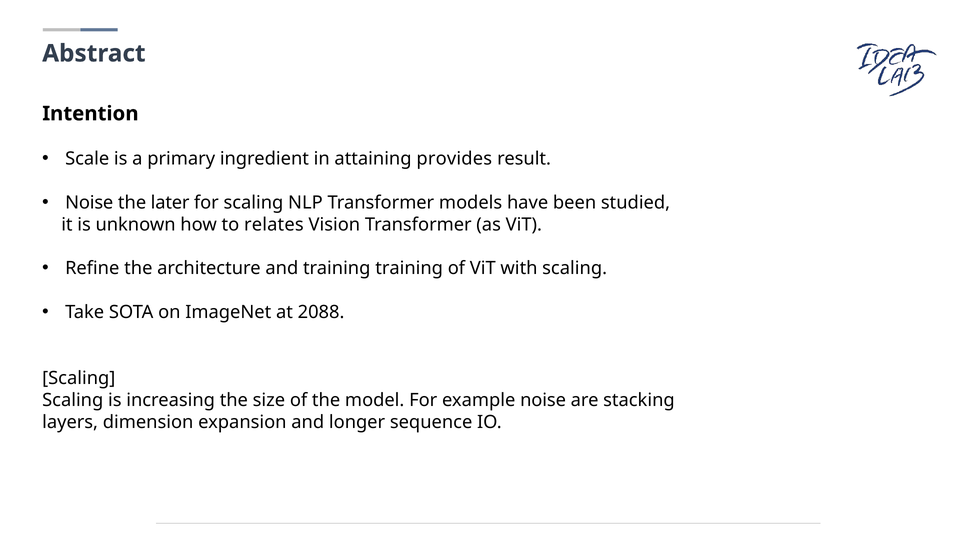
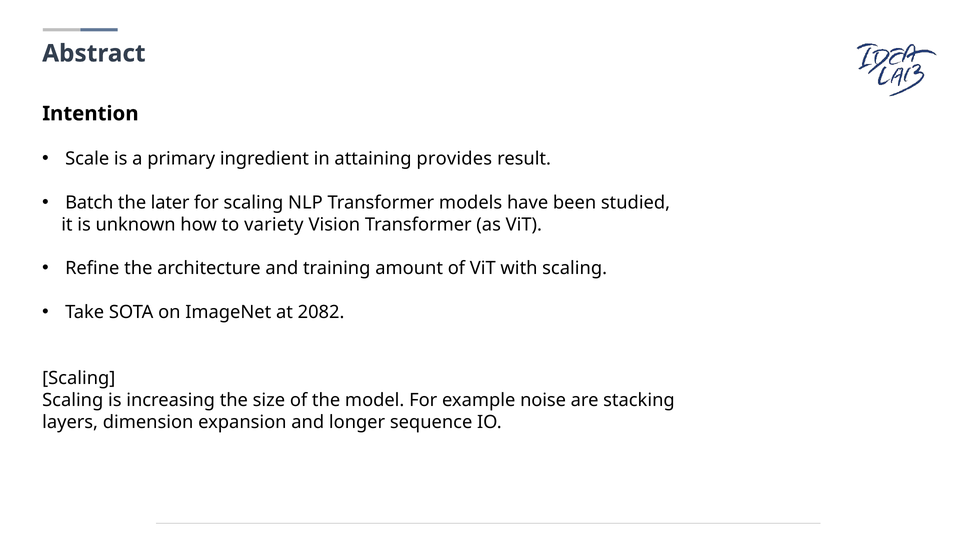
Noise: Noise -> Batch (89, 203)
relates: relates -> variety (274, 225)
training training: training -> amount (409, 269)
2088: 2088 -> 2082 (321, 313)
